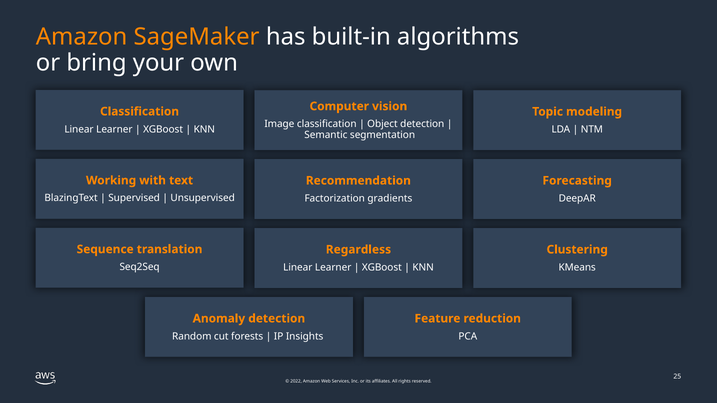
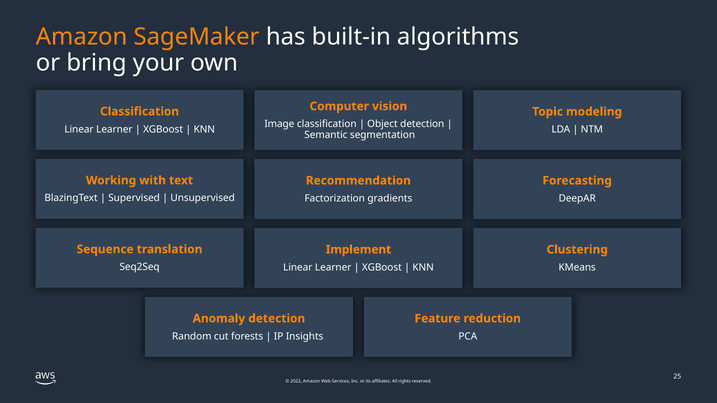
Regardless: Regardless -> Implement (358, 250)
